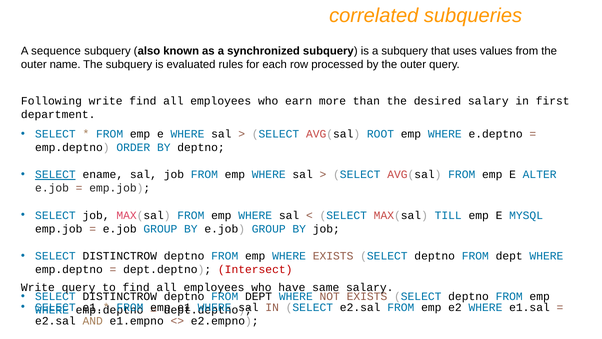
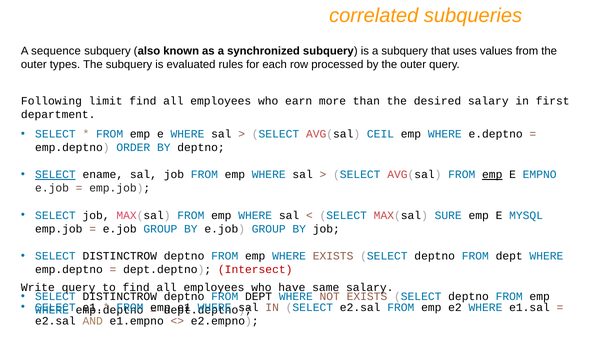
name: name -> types (65, 65)
Following write: write -> limit (106, 101)
ROOT: ROOT -> CEIL (381, 134)
emp underline: none -> present (492, 174)
ALTER: ALTER -> EMPNO (540, 174)
TILL: TILL -> SURE (448, 215)
